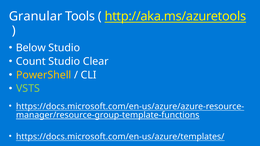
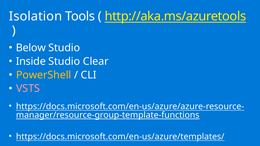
Granular: Granular -> Isolation (36, 16)
Count: Count -> Inside (31, 61)
VSTS colour: light green -> pink (28, 89)
